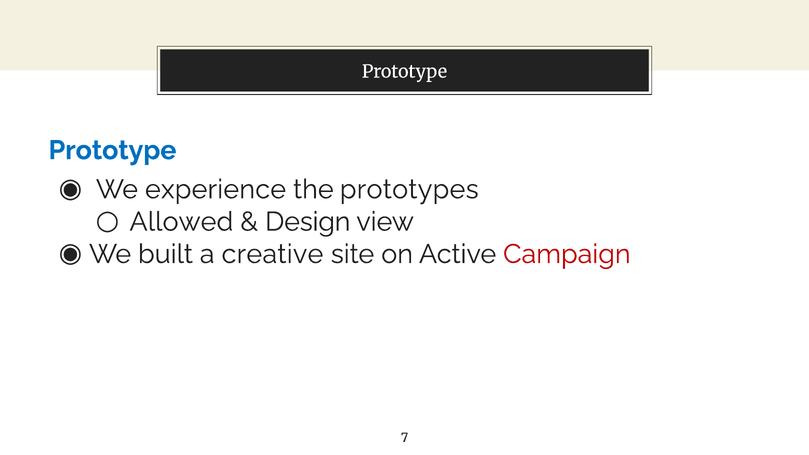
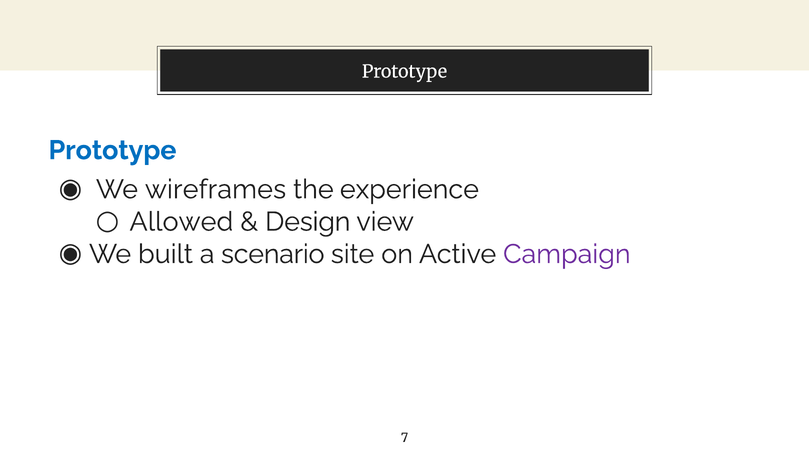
experience: experience -> wireframes (216, 189)
prototypes: prototypes -> experience (409, 189)
creative: creative -> scenario (273, 254)
Campaign colour: red -> purple (567, 254)
